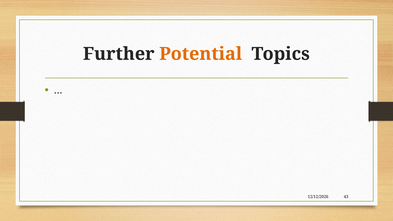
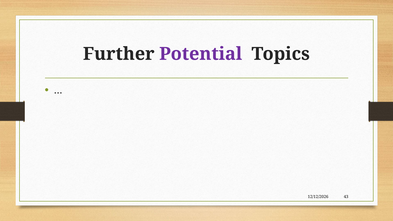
Potential colour: orange -> purple (201, 54)
